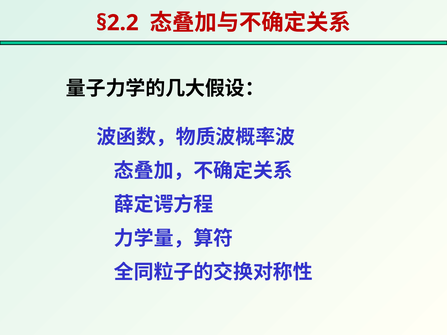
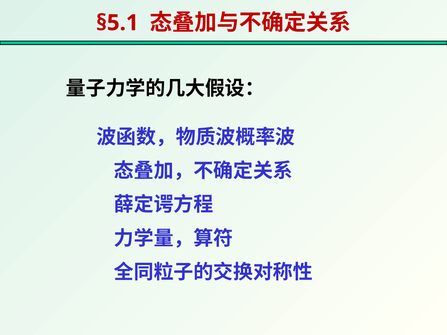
§2.2: §2.2 -> §5.1 (117, 23)
